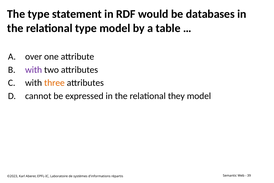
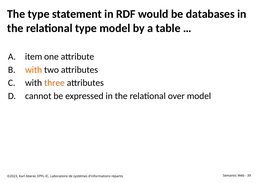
over: over -> item (34, 56)
with colour: purple -> orange (34, 70)
they: they -> over (176, 96)
